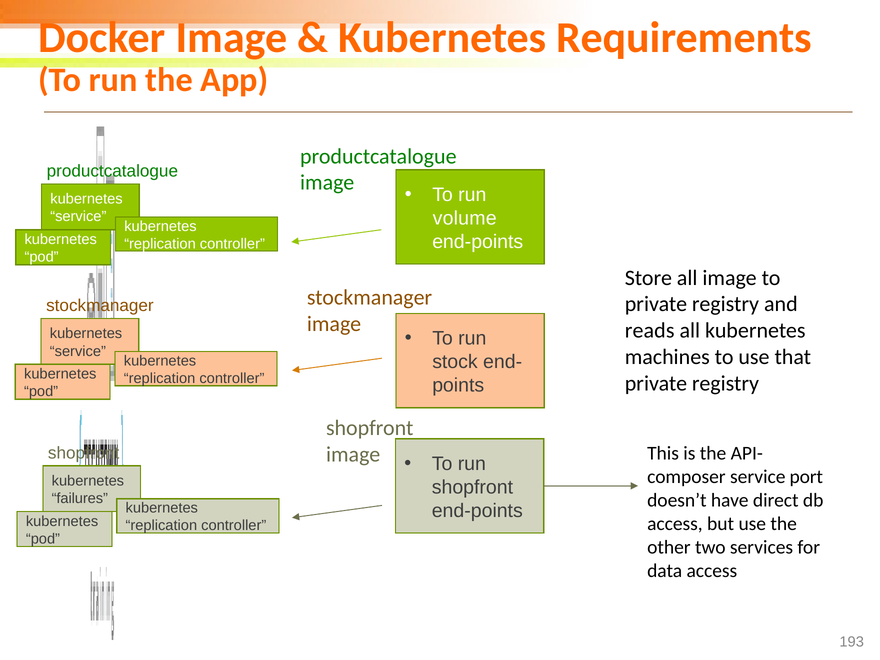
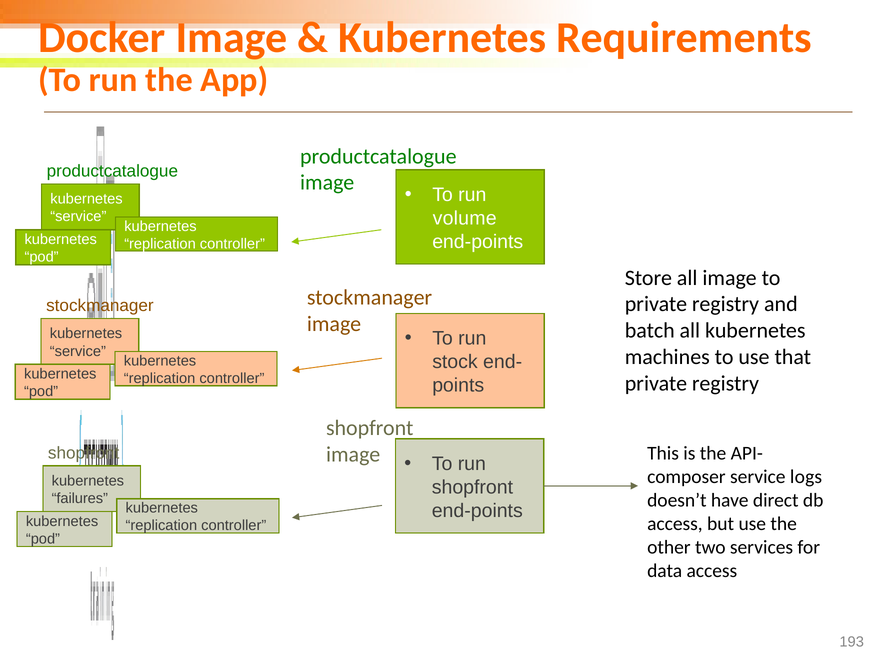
reads: reads -> batch (650, 331)
port: port -> logs (806, 477)
